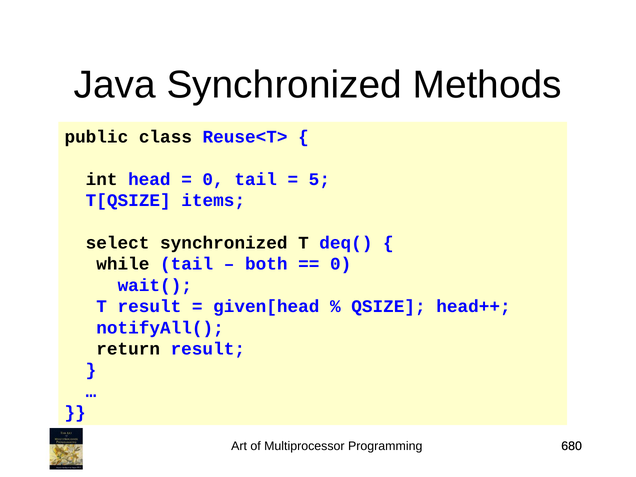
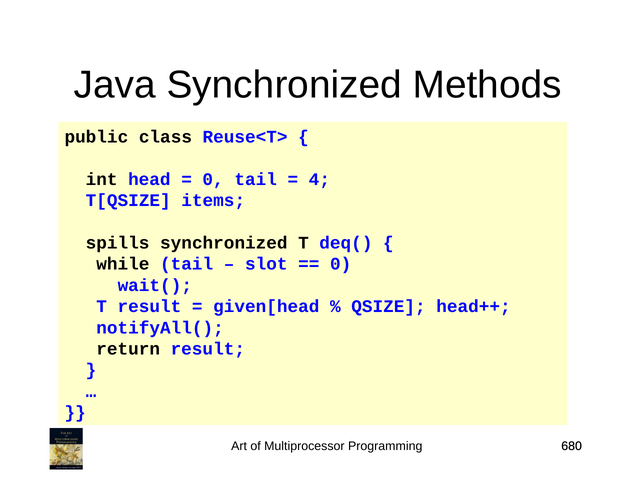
5: 5 -> 4 (319, 179)
select: select -> spills (118, 243)
both: both -> slot (266, 264)
